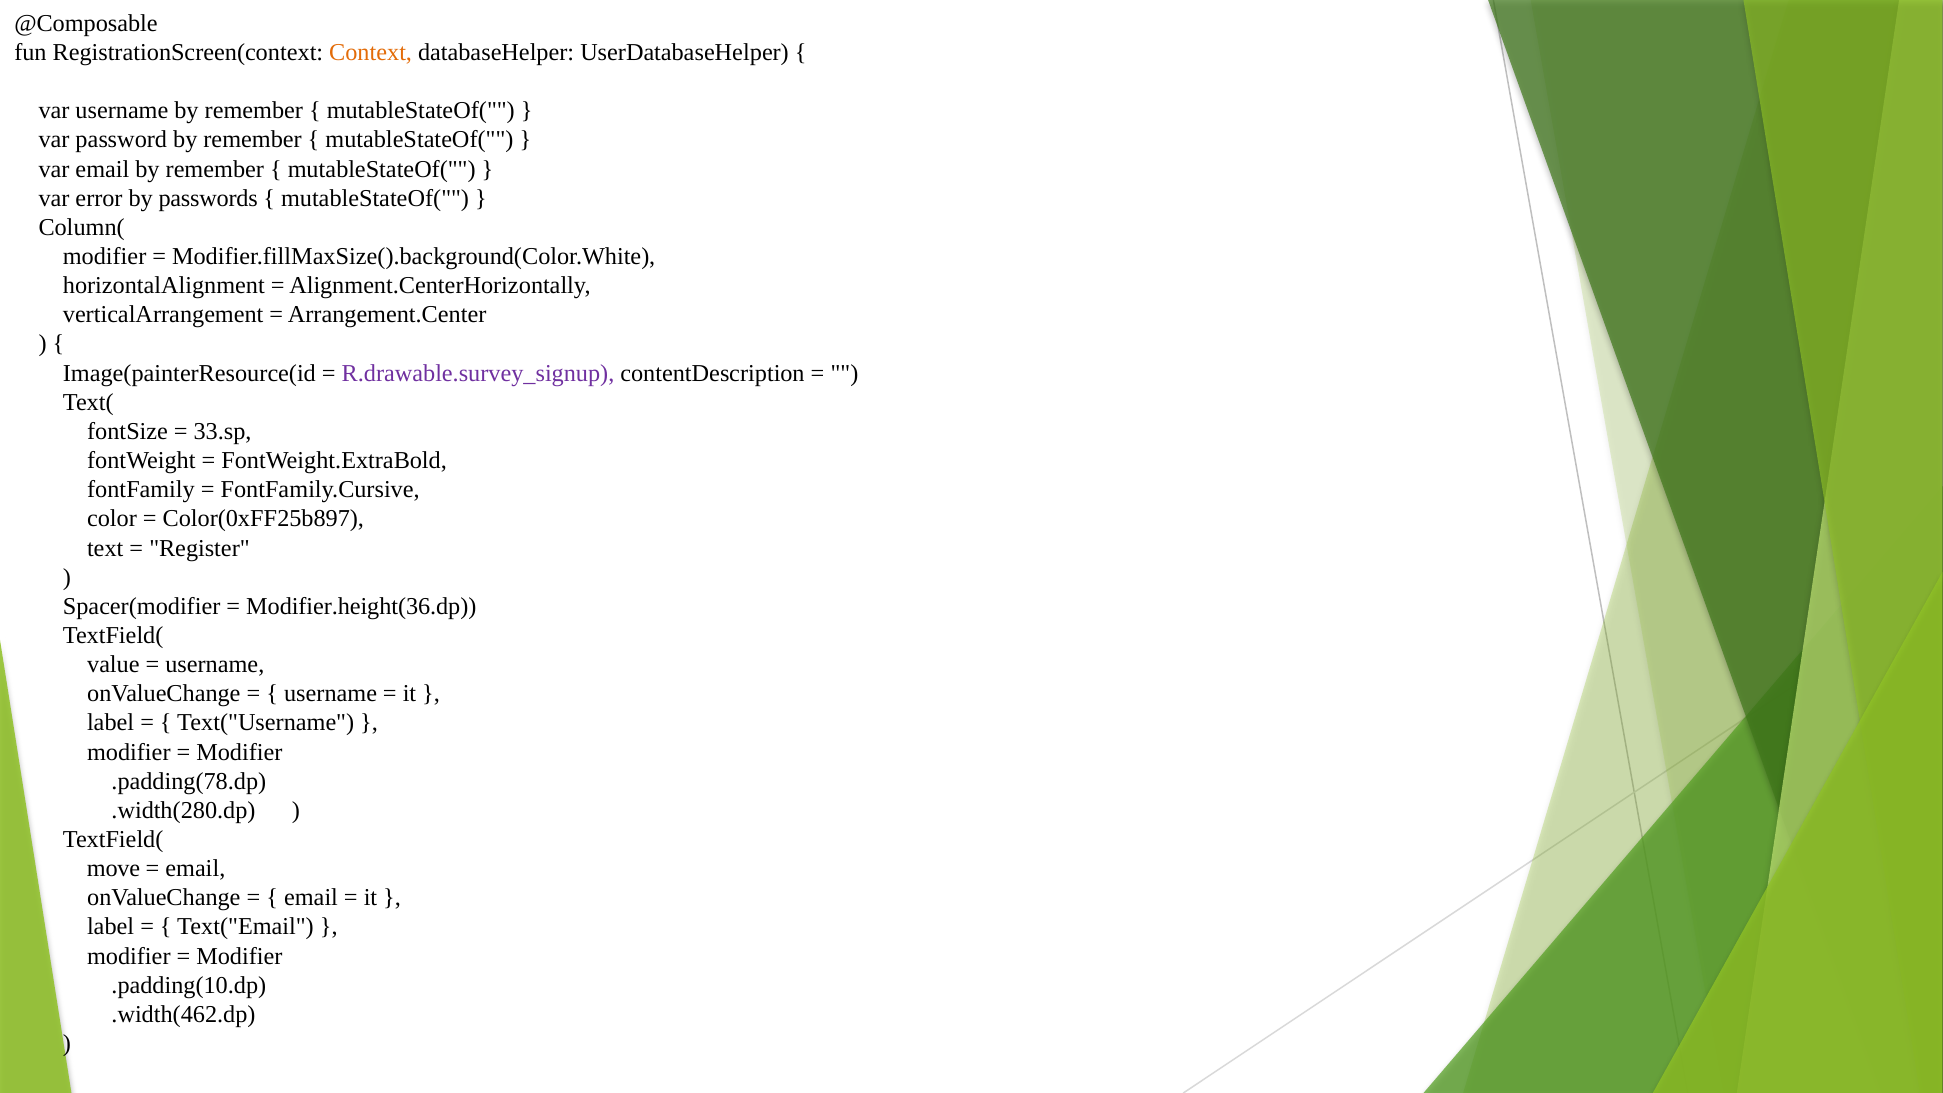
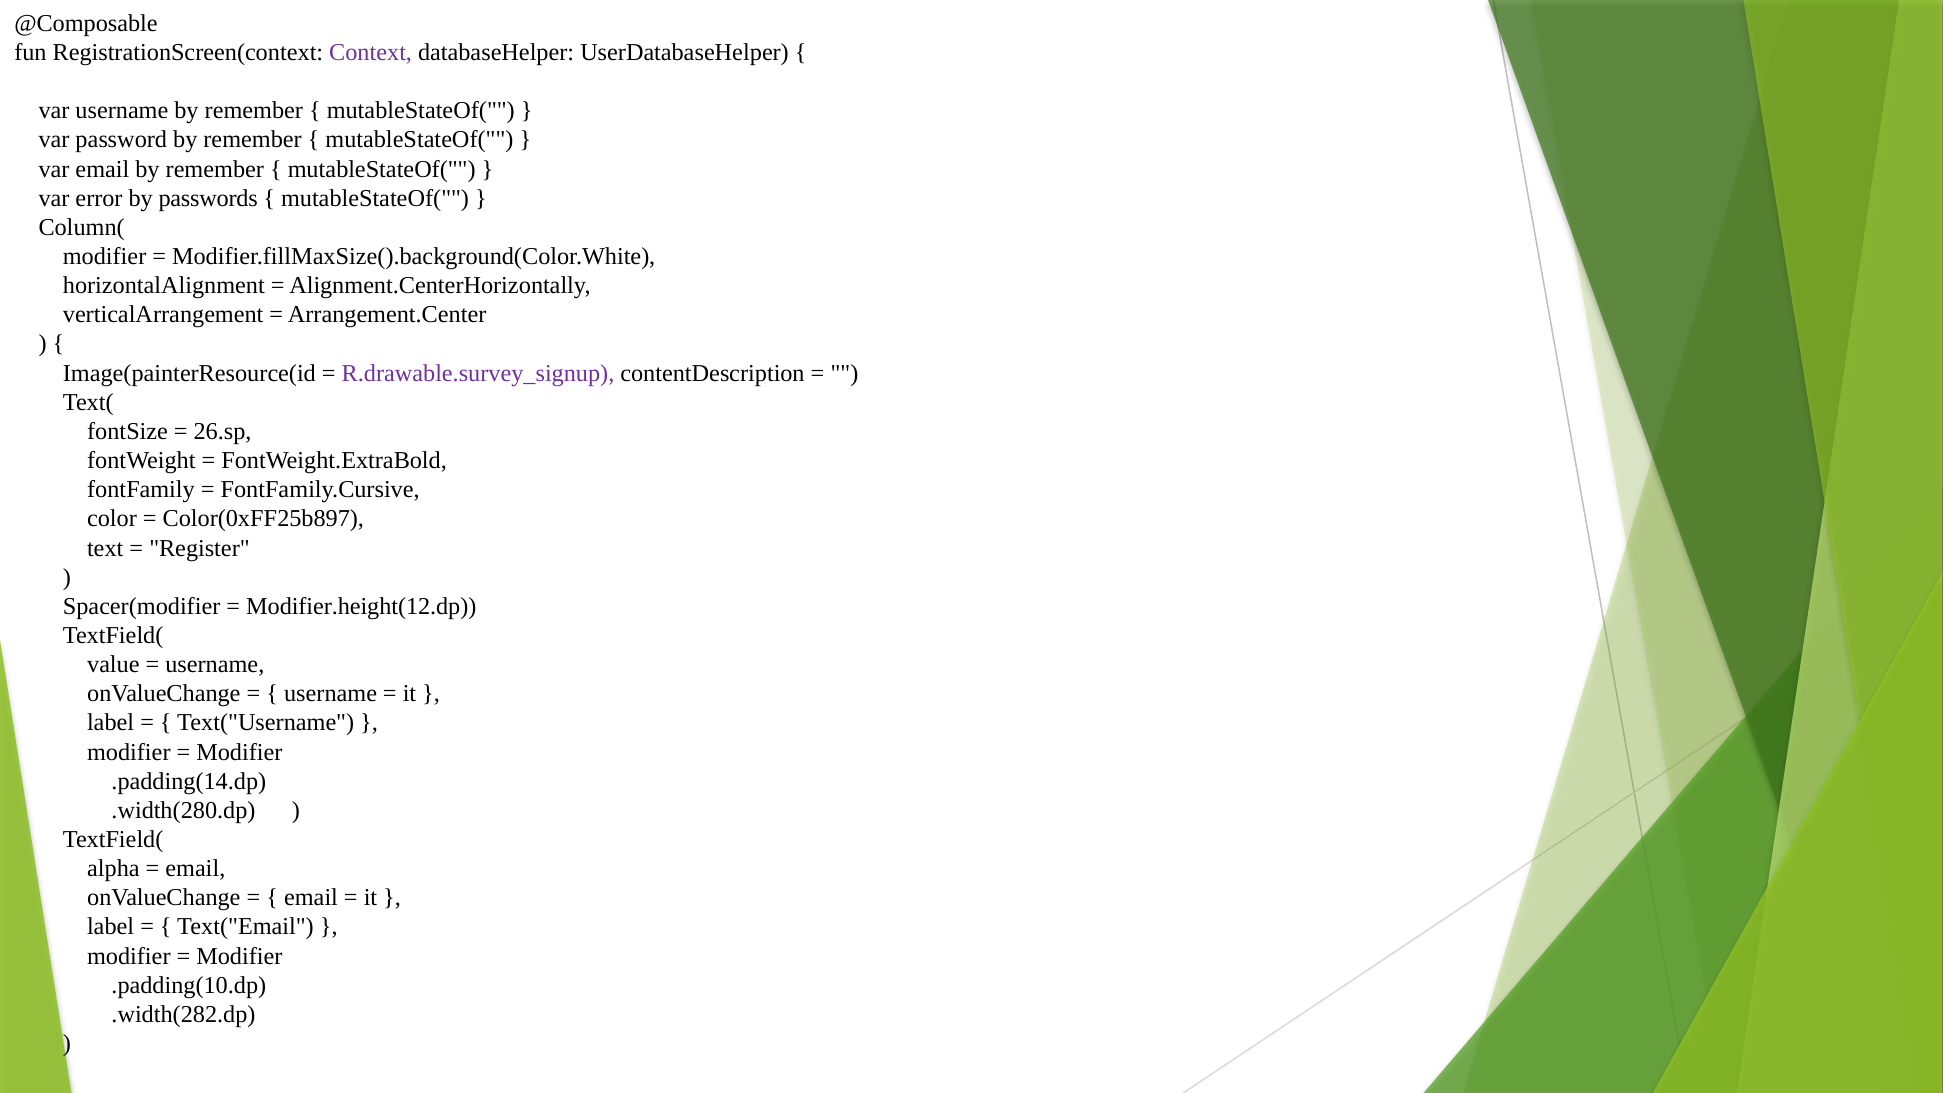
Context colour: orange -> purple (371, 53)
33.sp: 33.sp -> 26.sp (223, 431)
Modifier.height(36.dp: Modifier.height(36.dp -> Modifier.height(12.dp (361, 606)
.padding(78.dp: .padding(78.dp -> .padding(14.dp (189, 781)
move: move -> alpha (113, 869)
.width(462.dp: .width(462.dp -> .width(282.dp (183, 1014)
